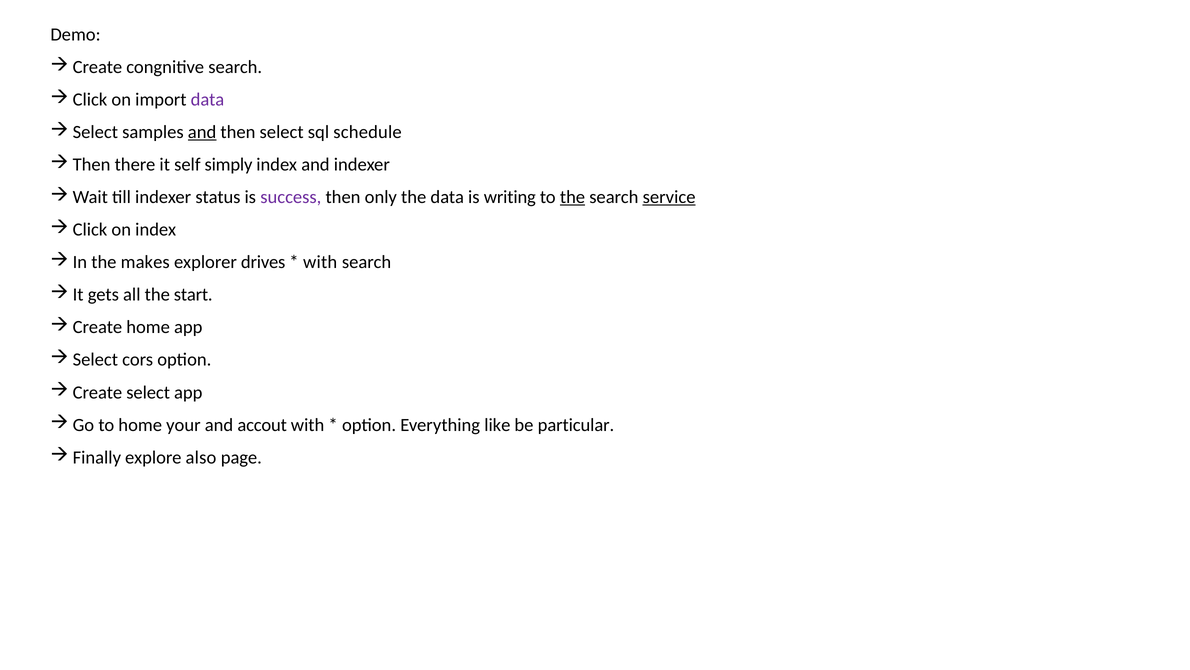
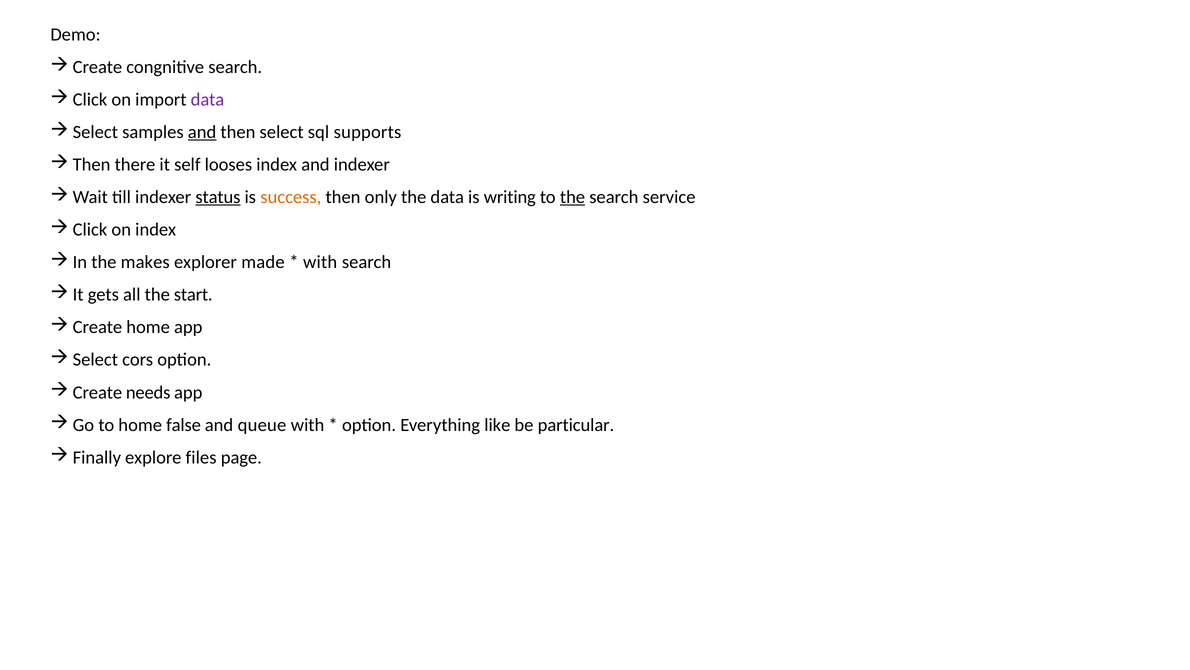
schedule: schedule -> supports (368, 132)
simply: simply -> looses (228, 164)
status underline: none -> present (218, 197)
success colour: purple -> orange (291, 197)
service underline: present -> none (669, 197)
drives: drives -> made (263, 262)
select: select -> needs (148, 392)
your: your -> false (184, 425)
accout: accout -> queue (262, 425)
also: also -> files (201, 457)
